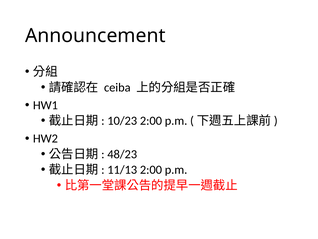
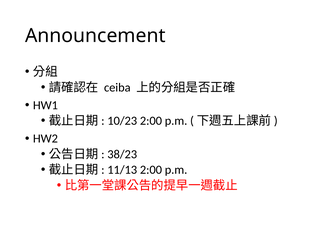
48/23: 48/23 -> 38/23 (122, 154)
